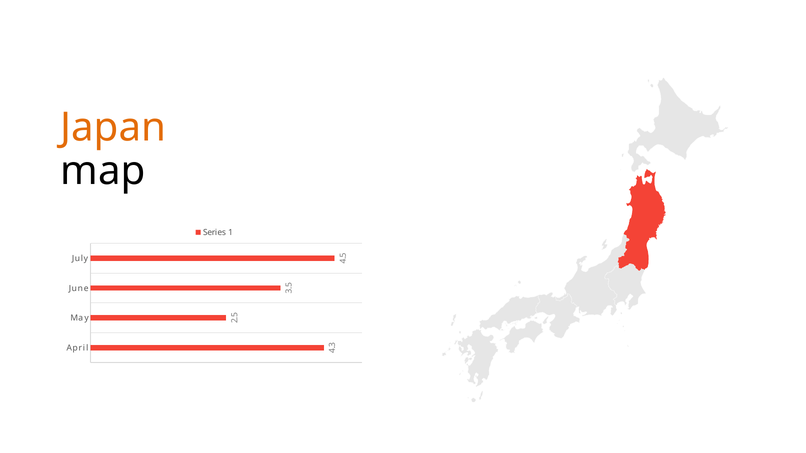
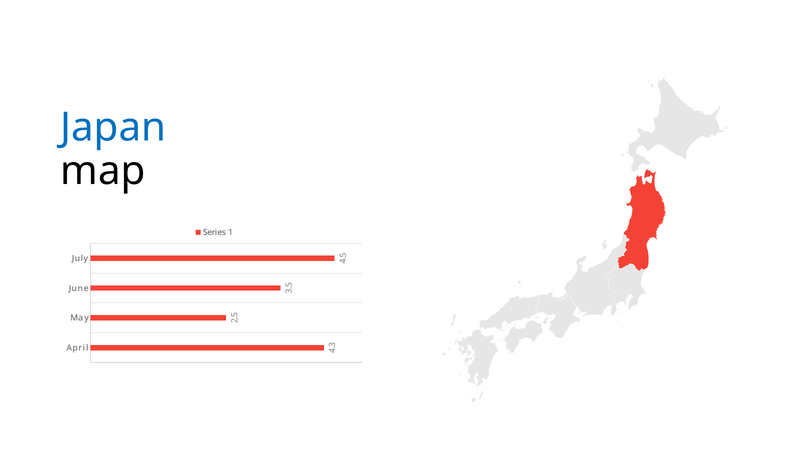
Japan colour: orange -> blue (113, 128)
